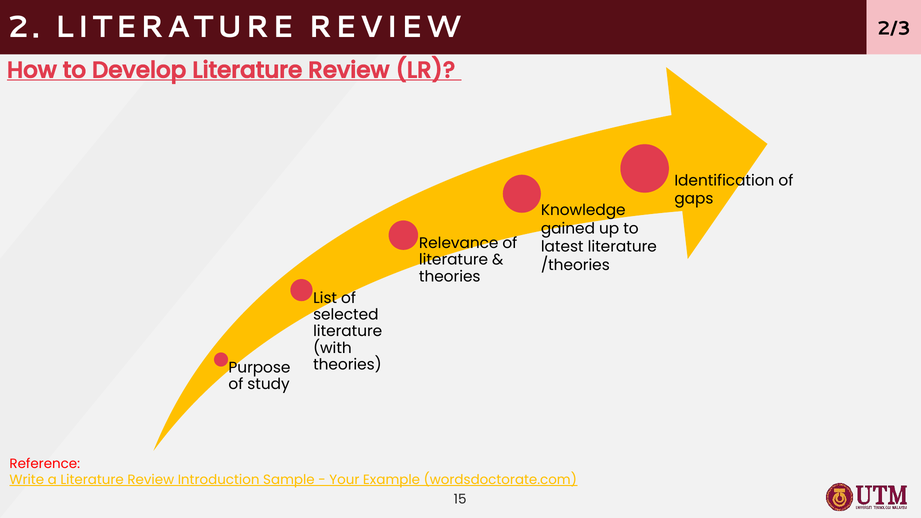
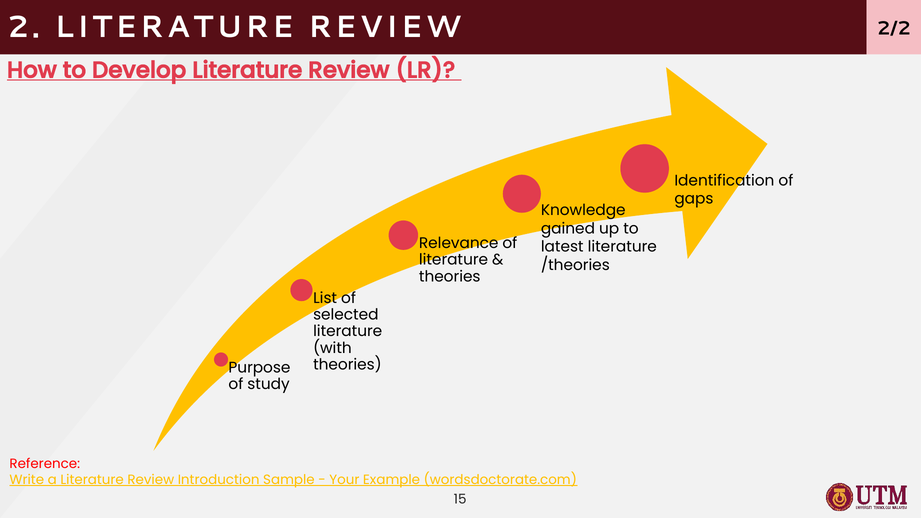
2/3: 2/3 -> 2/2 (894, 29)
